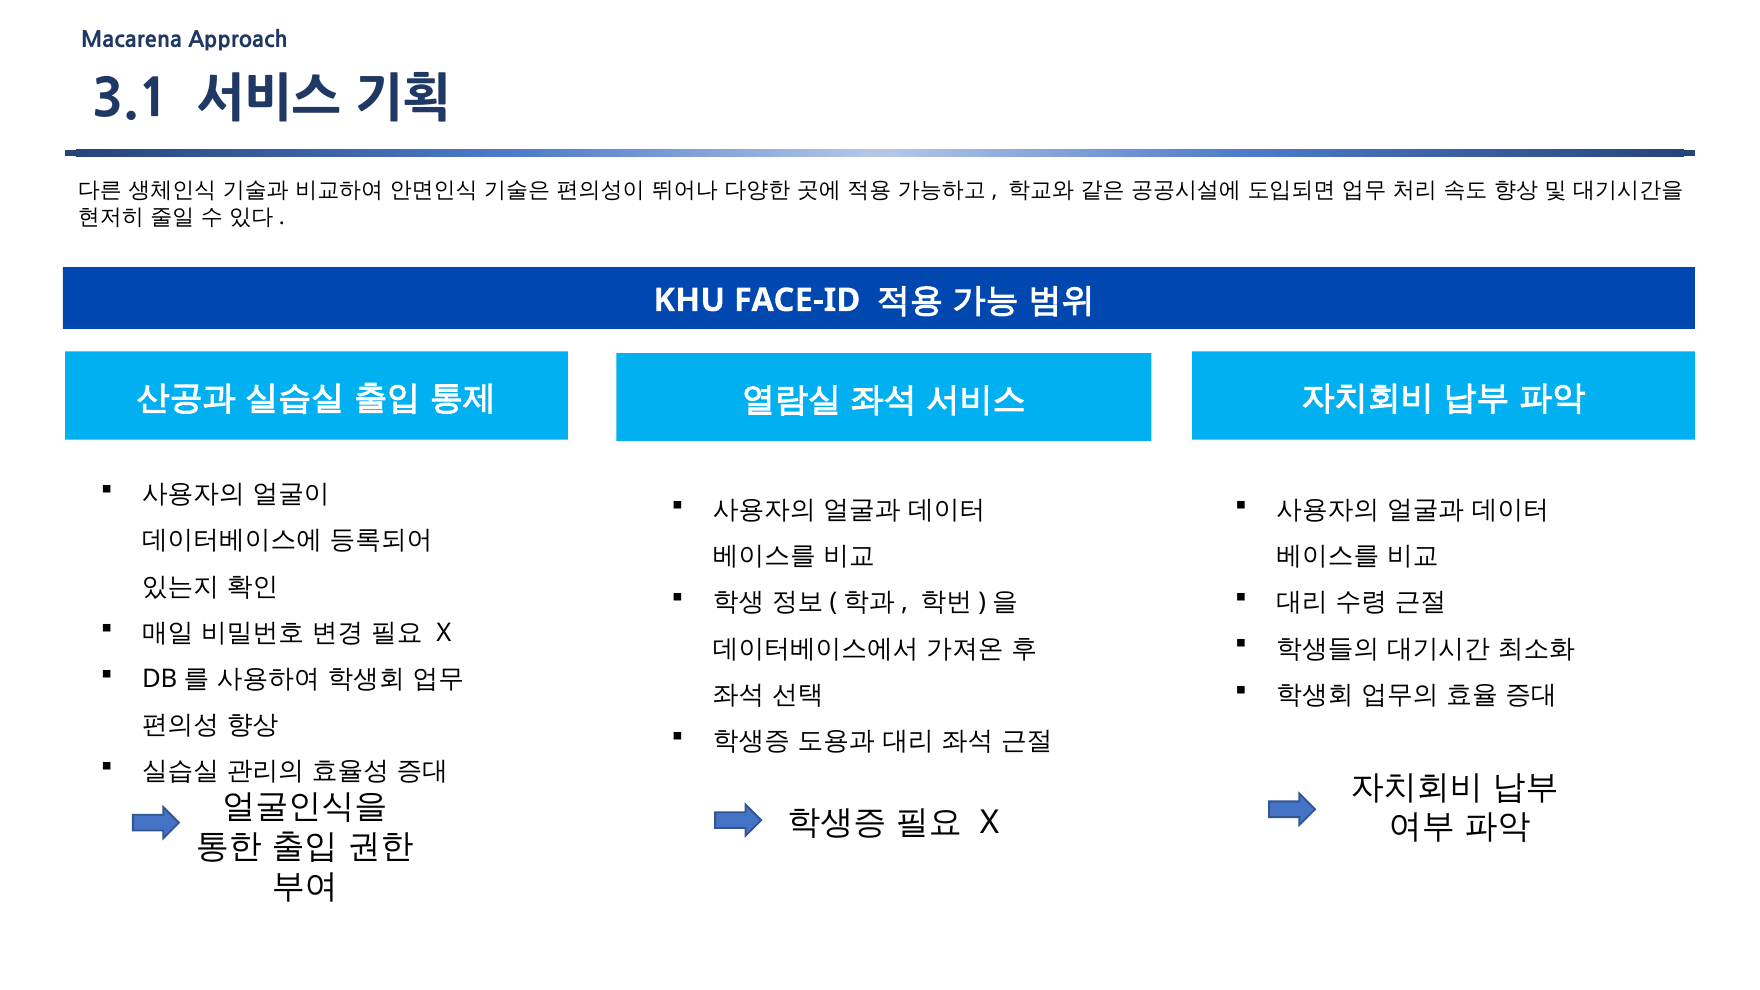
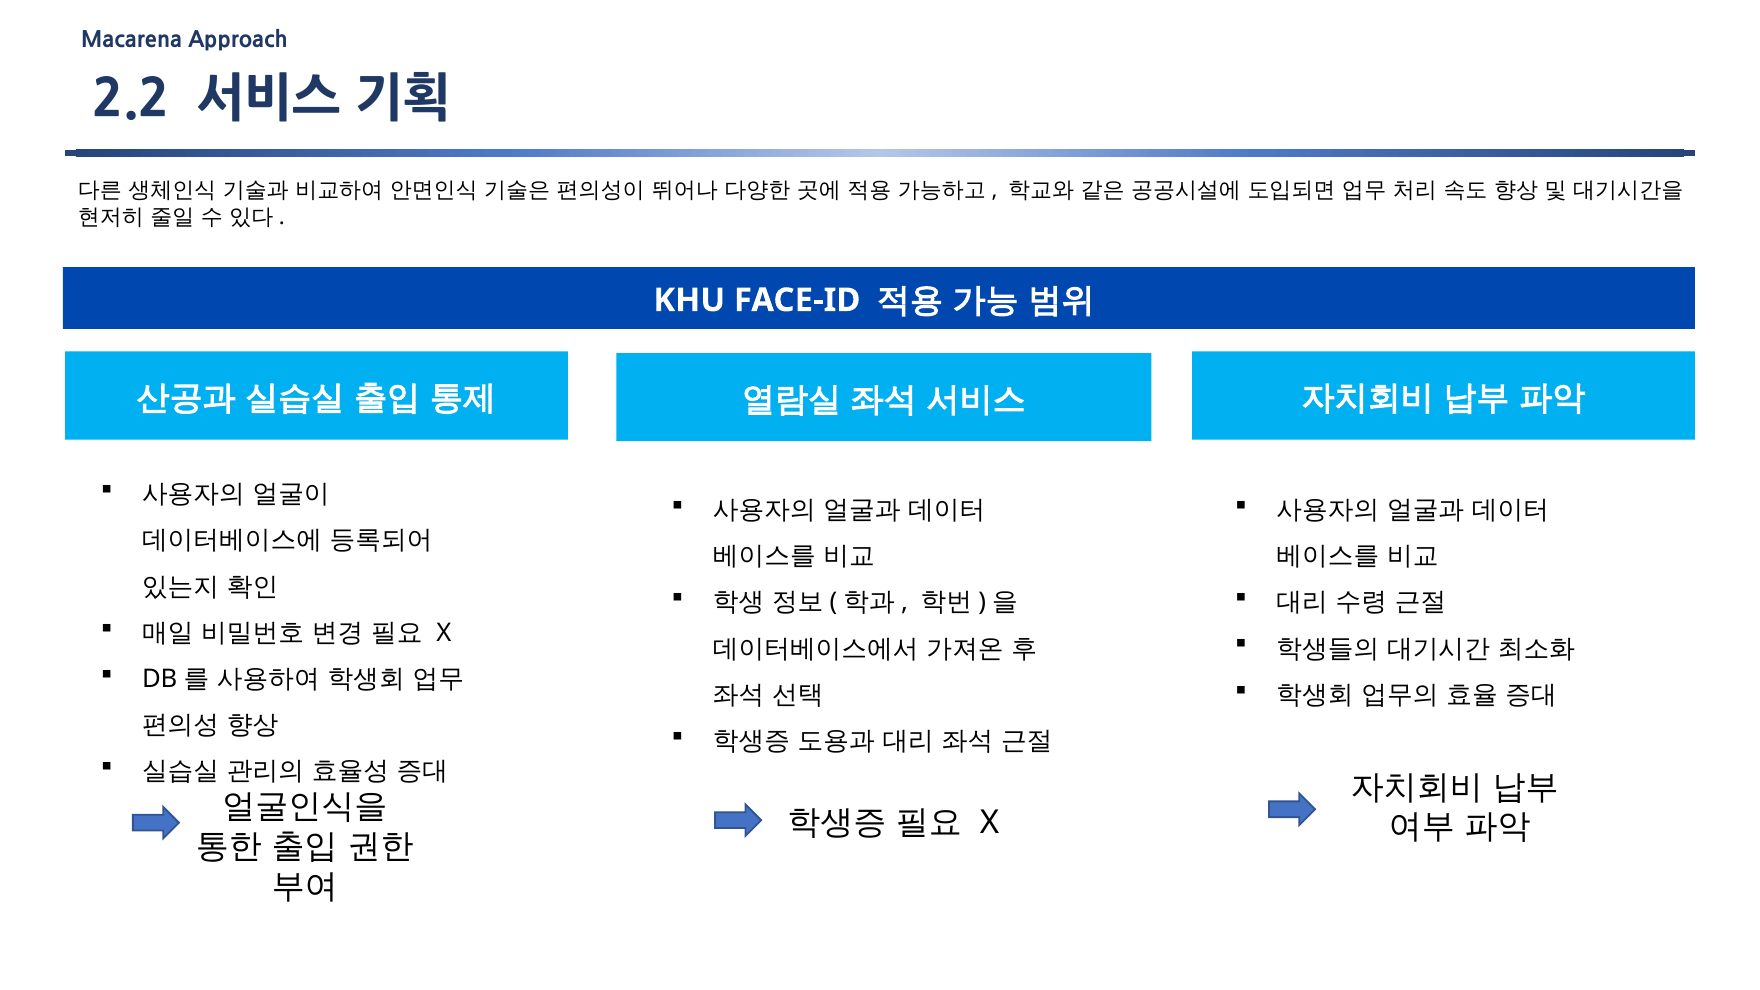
3.1: 3.1 -> 2.2 (131, 100)
